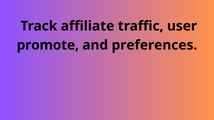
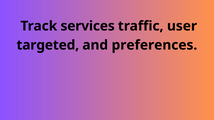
affiliate: affiliate -> services (88, 26)
promote: promote -> targeted (48, 45)
